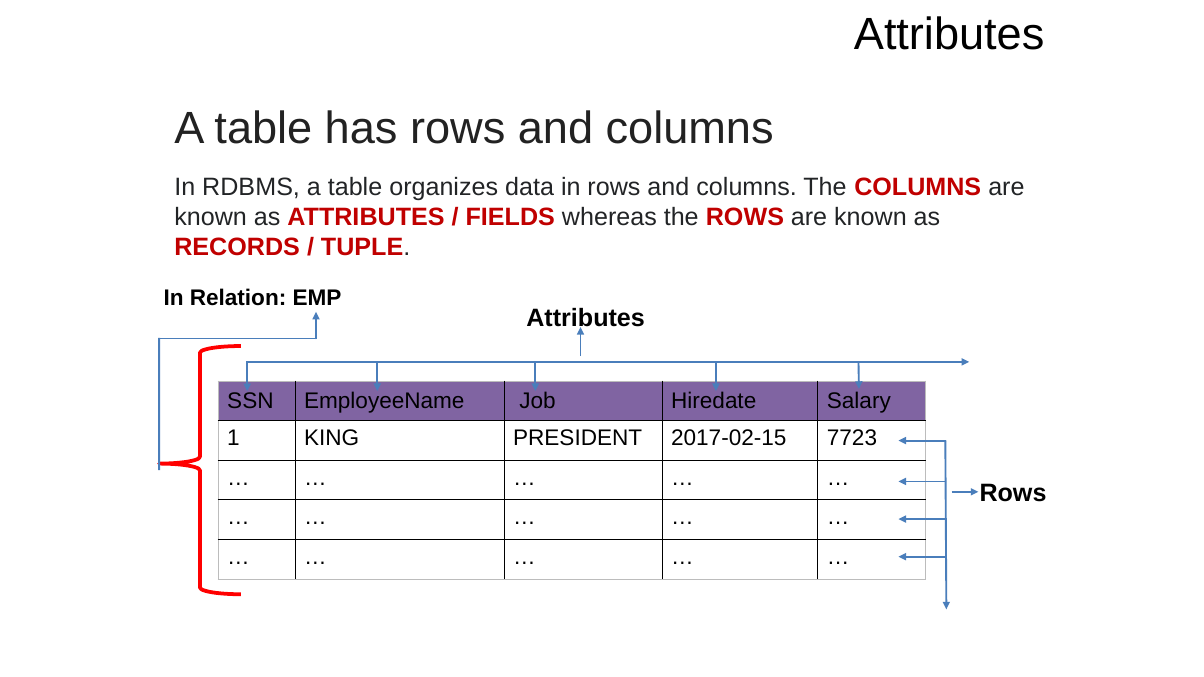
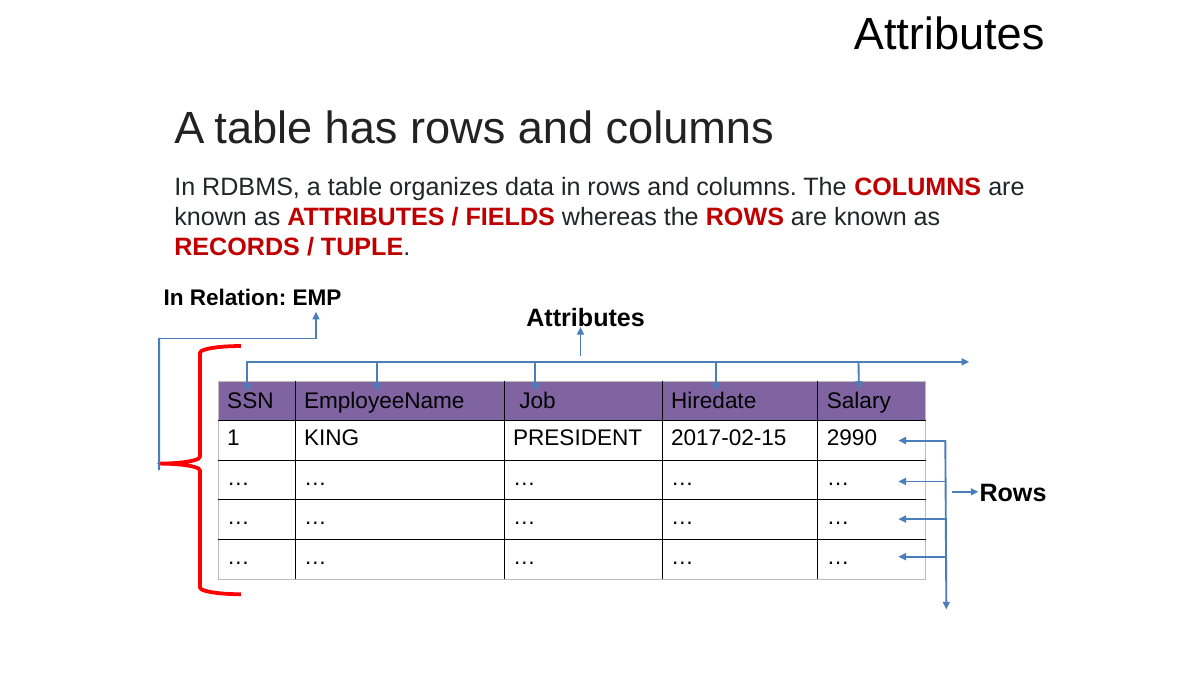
7723: 7723 -> 2990 (852, 438)
